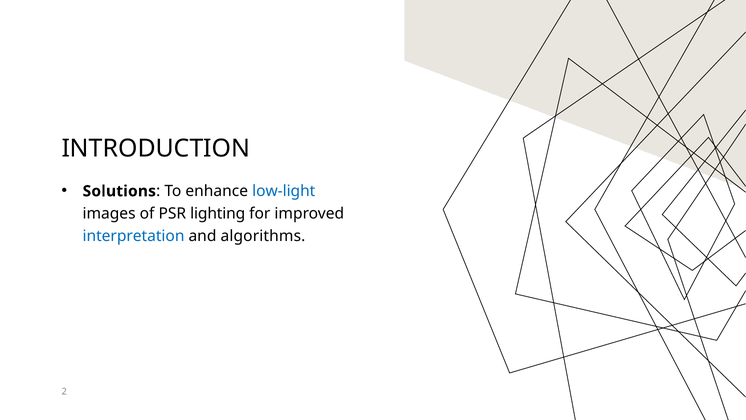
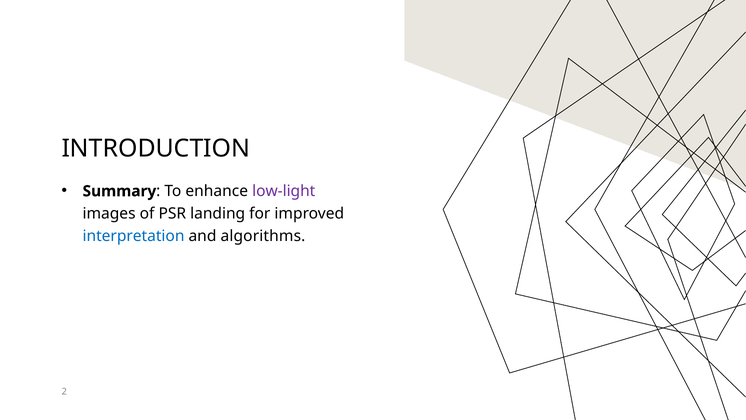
Solutions: Solutions -> Summary (119, 191)
low-light colour: blue -> purple (284, 191)
lighting: lighting -> landing (218, 213)
